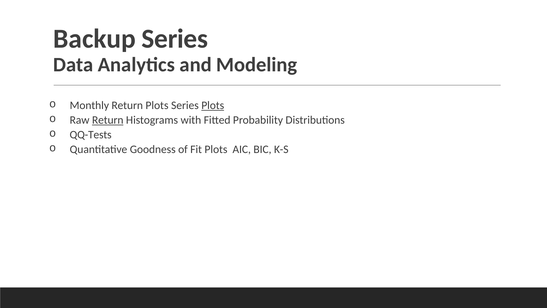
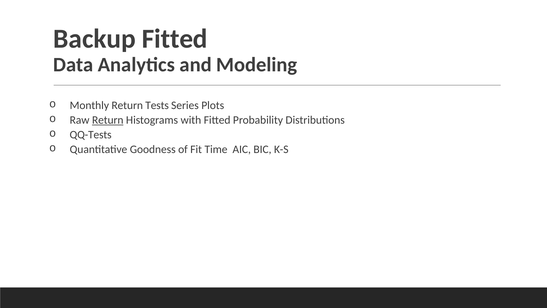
Backup Series: Series -> Fitted (175, 39)
Return Plots: Plots -> Tests (157, 105)
Plots underline: present -> none (213, 105)
Fit Plots: Plots -> Time (216, 149)
